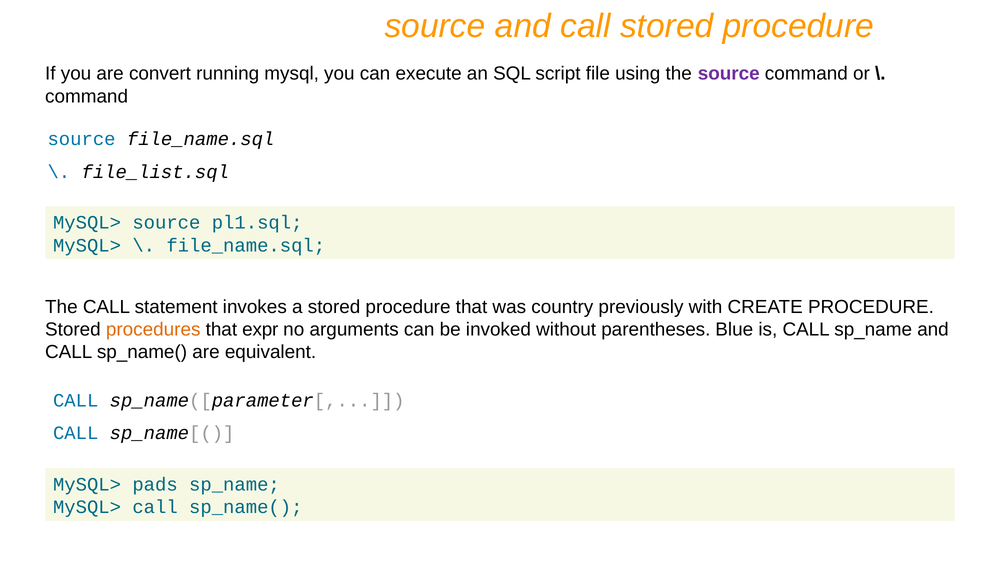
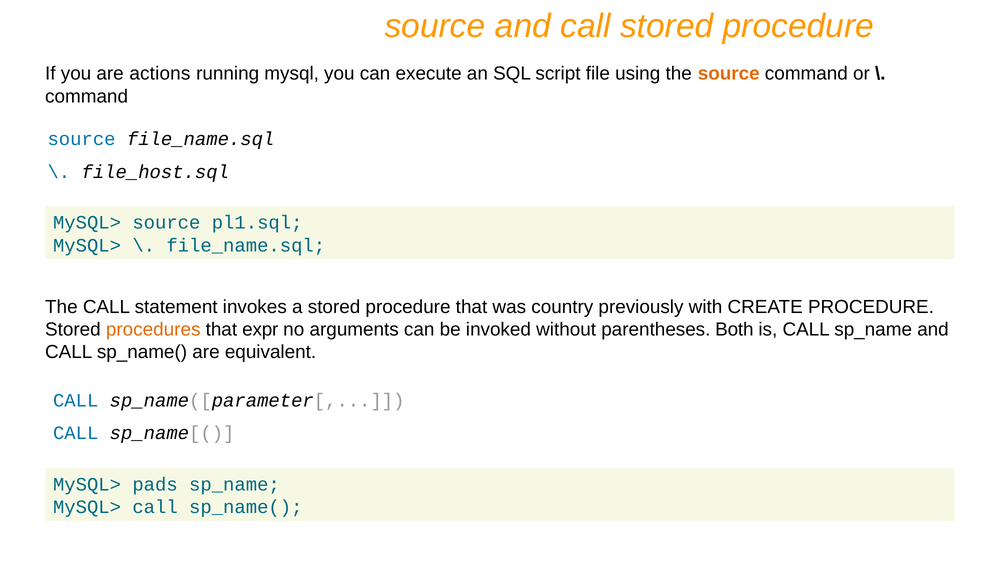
convert: convert -> actions (160, 74)
source colour: purple -> orange (729, 74)
file_list.sql: file_list.sql -> file_host.sql (155, 172)
Blue: Blue -> Both (734, 330)
